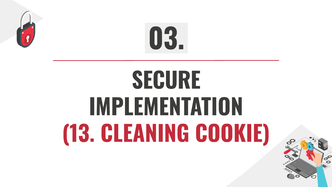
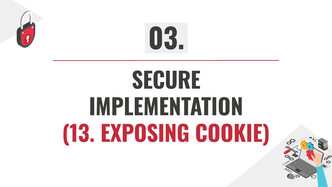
CLEANING: CLEANING -> EXPOSING (145, 134)
